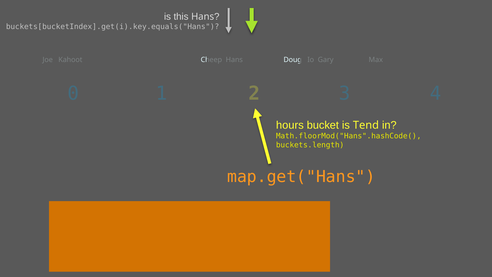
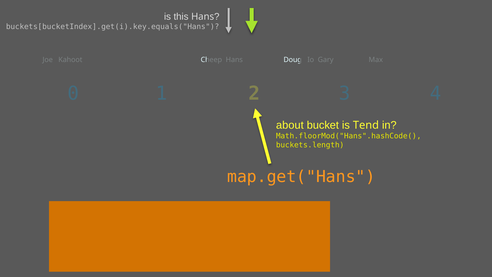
hours: hours -> about (290, 125)
